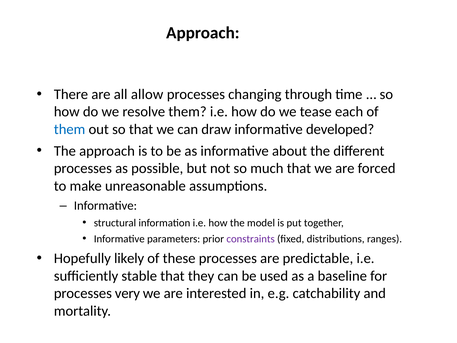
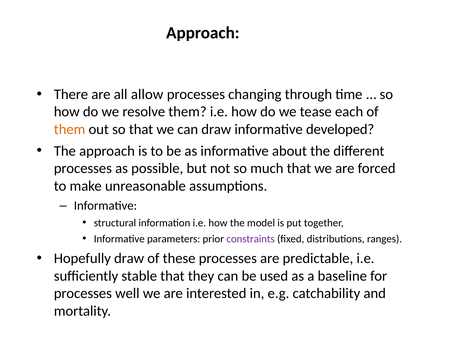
them colour: blue -> orange (70, 129)
Hopefully likely: likely -> draw (129, 258)
very: very -> well (127, 293)
